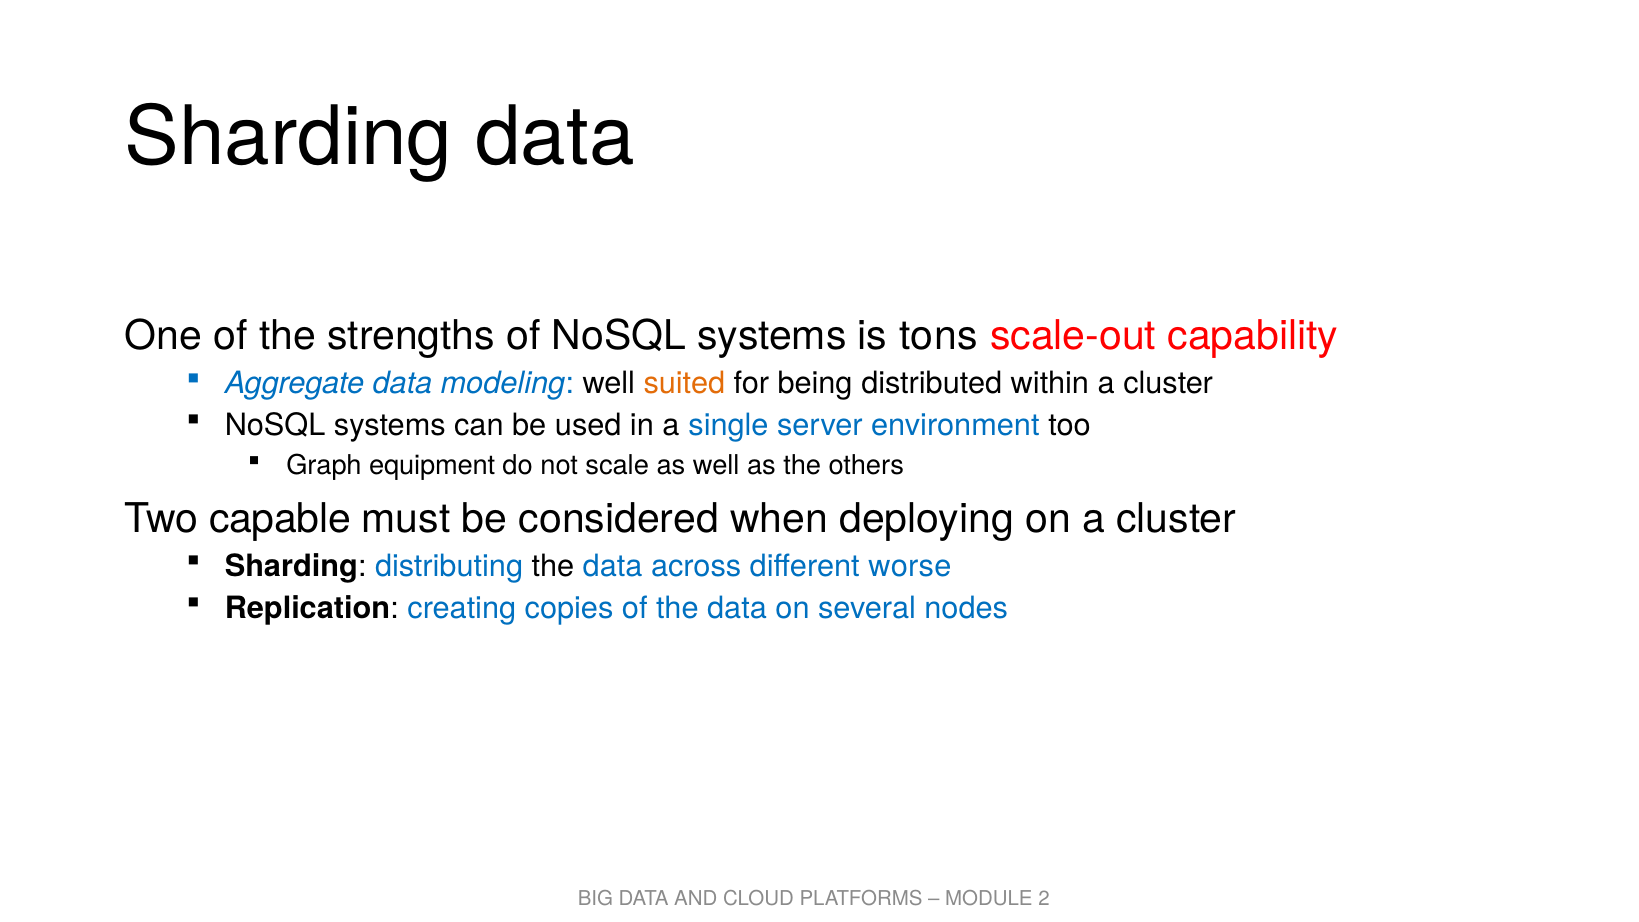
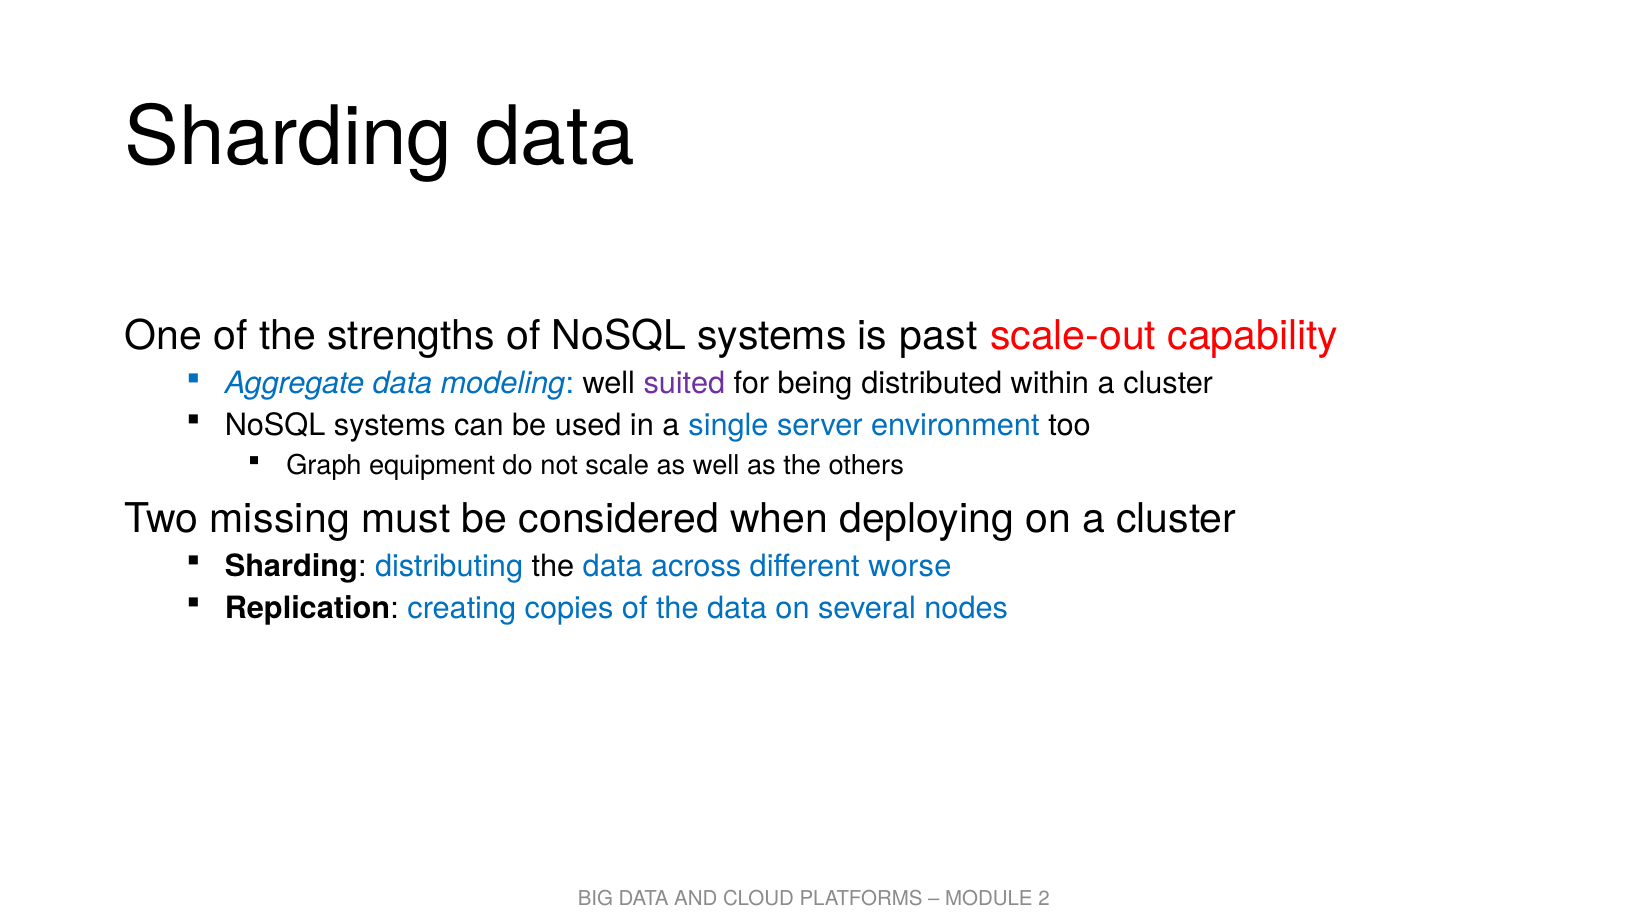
tons: tons -> past (938, 336)
suited colour: orange -> purple (684, 384)
capable: capable -> missing (280, 519)
